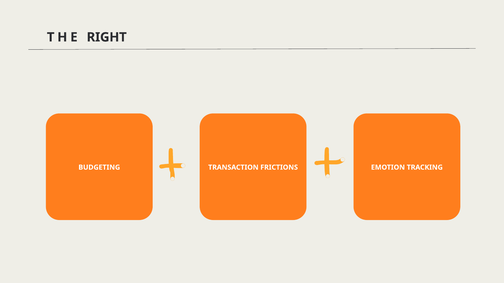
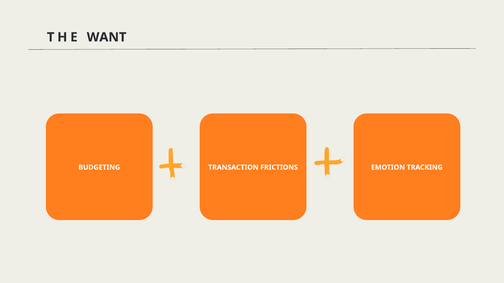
RIGHT: RIGHT -> WANT (107, 37)
